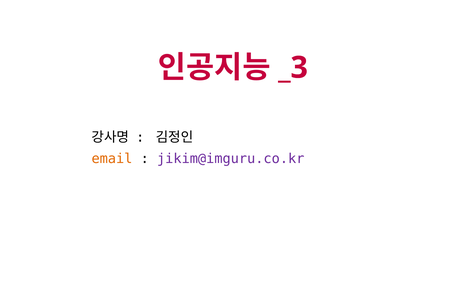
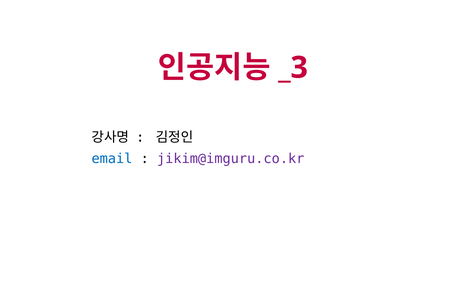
email colour: orange -> blue (112, 159)
